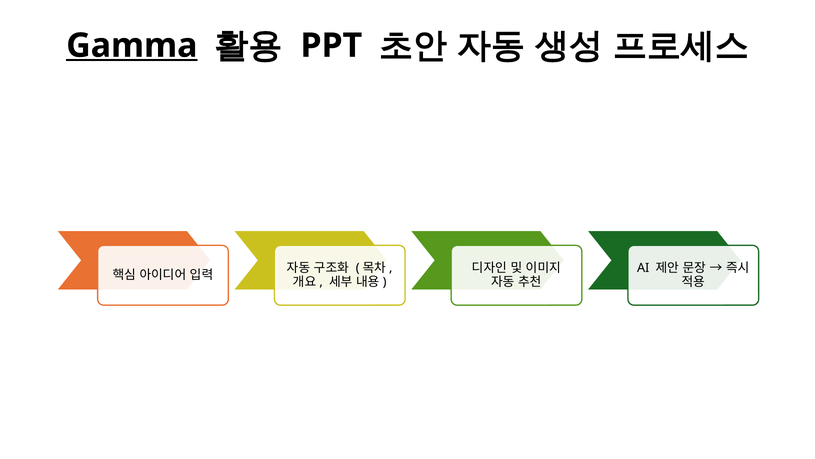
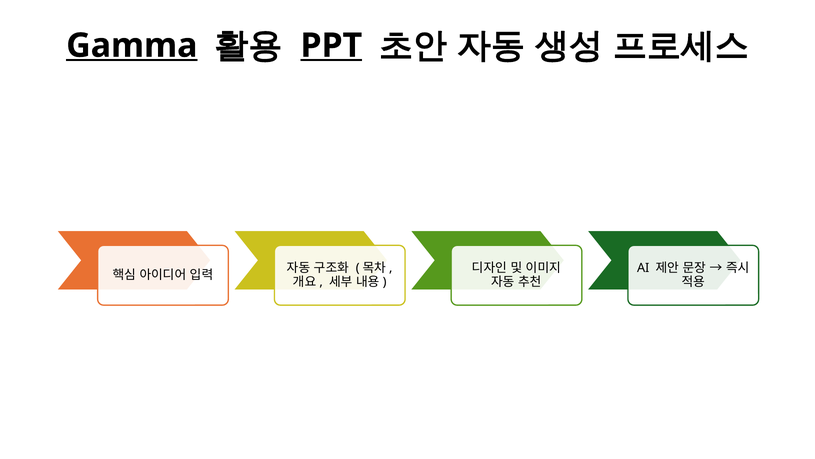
PPT underline: none -> present (331, 46)
